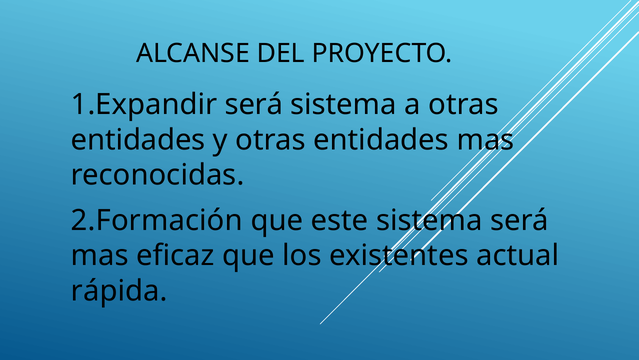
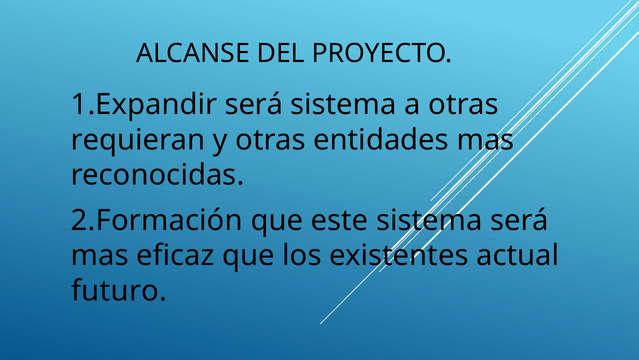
entidades: entidades -> requieran (138, 140)
rápida: rápida -> futuro (119, 290)
